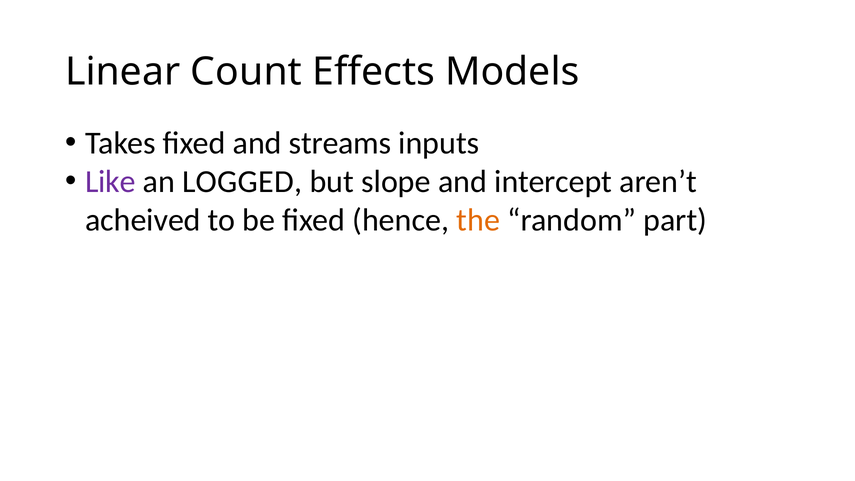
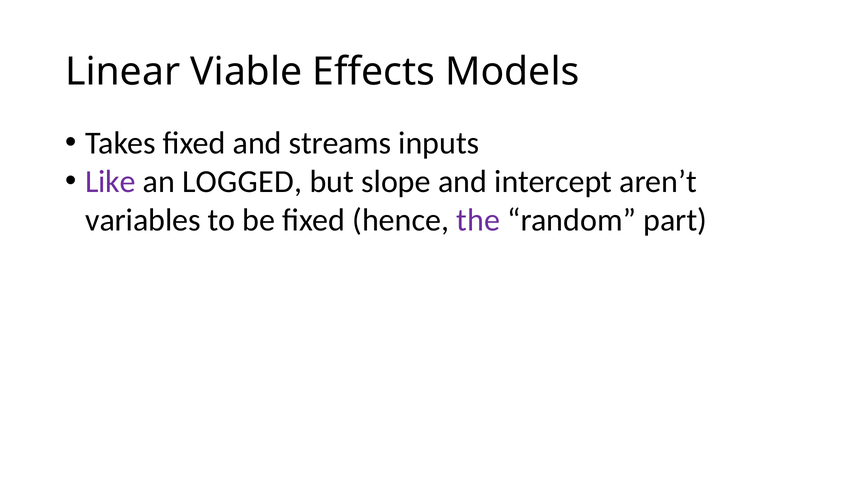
Count: Count -> Viable (246, 72)
acheived: acheived -> variables (143, 220)
the colour: orange -> purple (478, 220)
